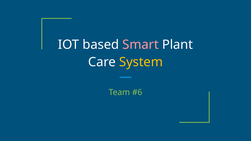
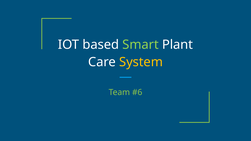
Smart colour: pink -> light green (141, 45)
